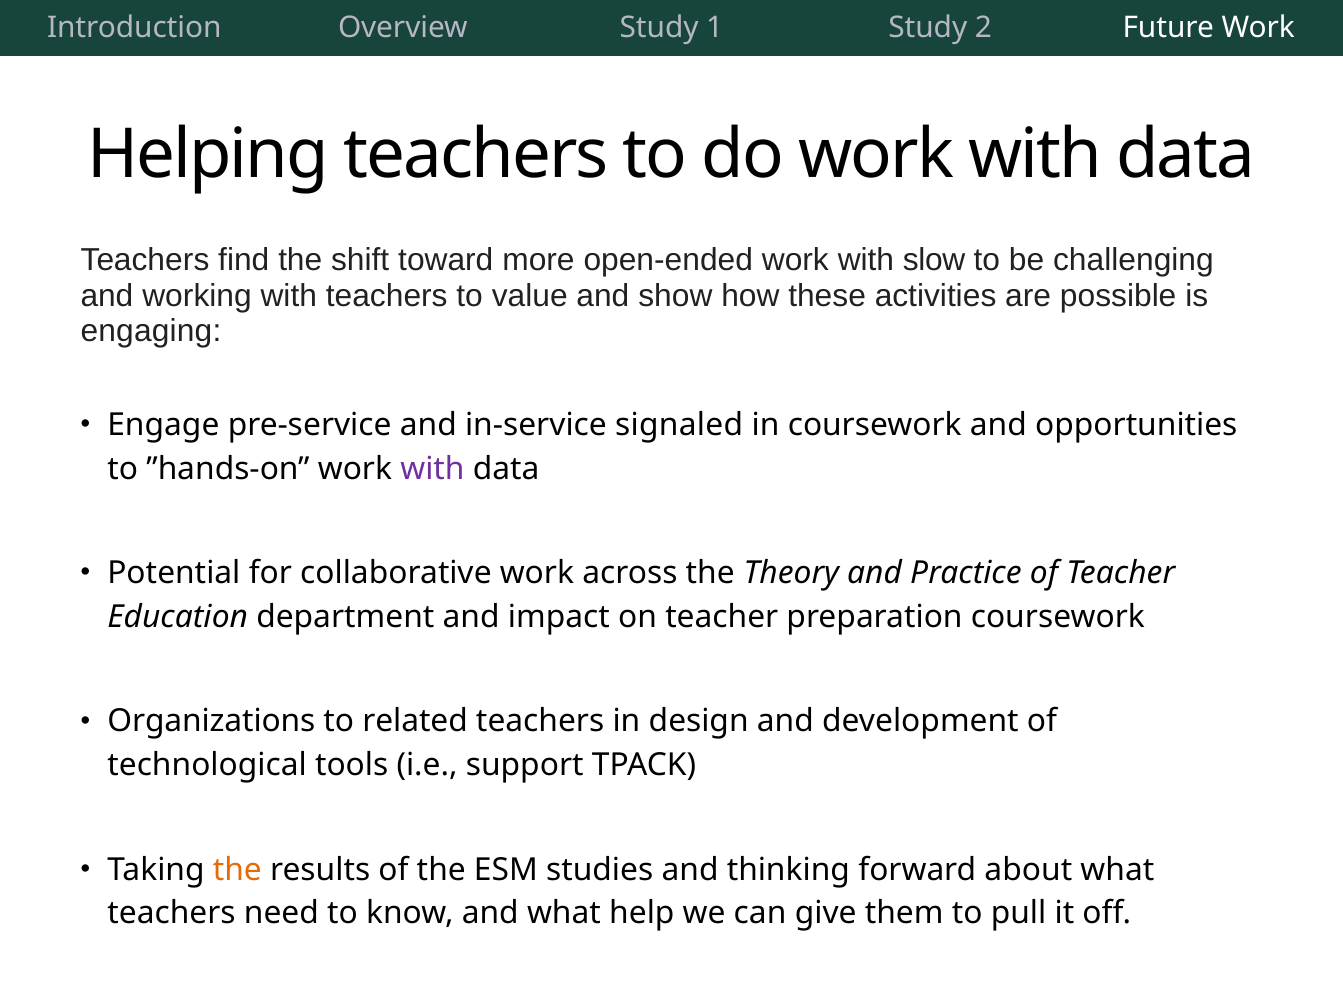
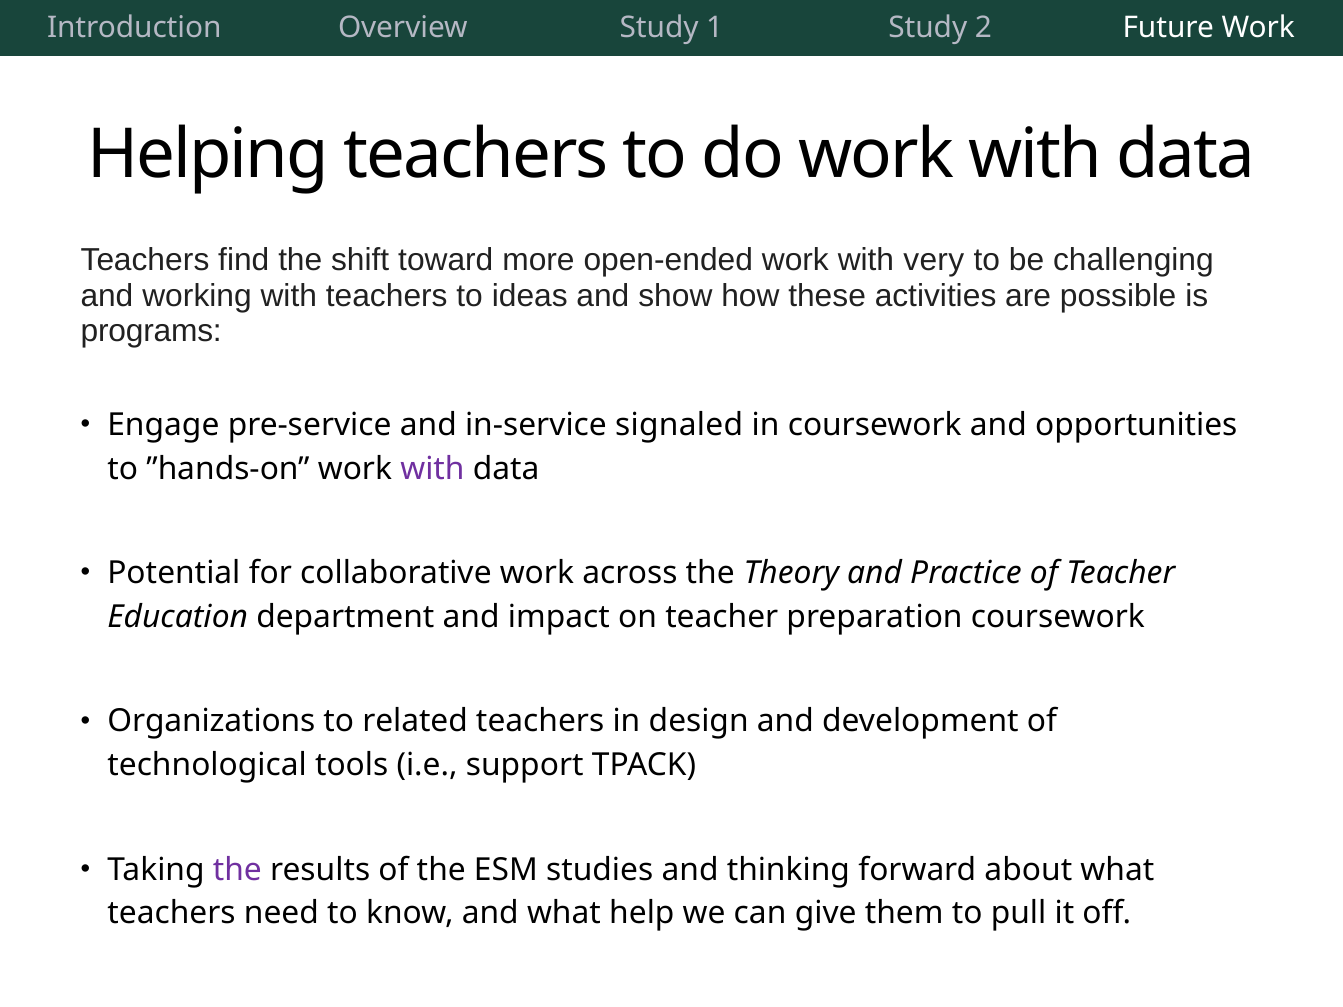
slow: slow -> very (934, 260)
value: value -> ideas (530, 296)
engaging: engaging -> programs (151, 331)
the colour: orange -> purple (237, 870)
